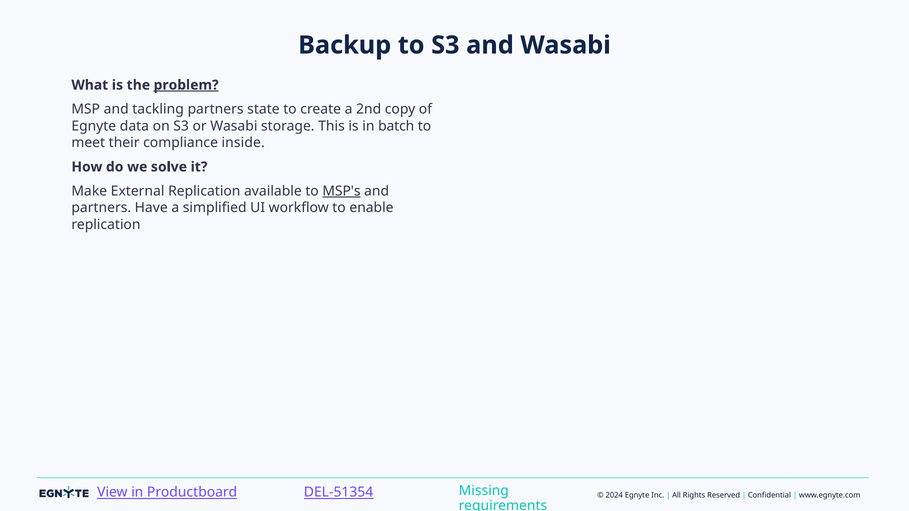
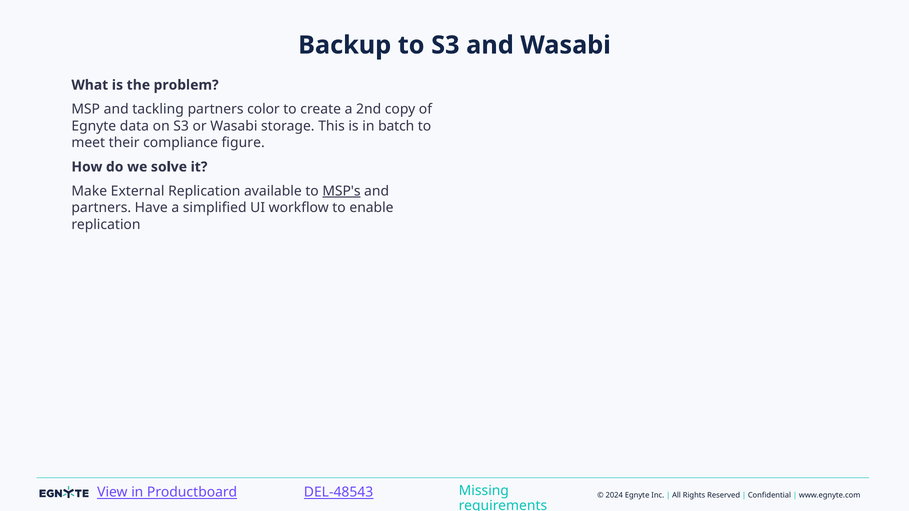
problem underline: present -> none (186, 85)
state: state -> color (263, 109)
inside: inside -> figure (243, 143)
DEL-51354: DEL-51354 -> DEL-48543 (339, 493)
